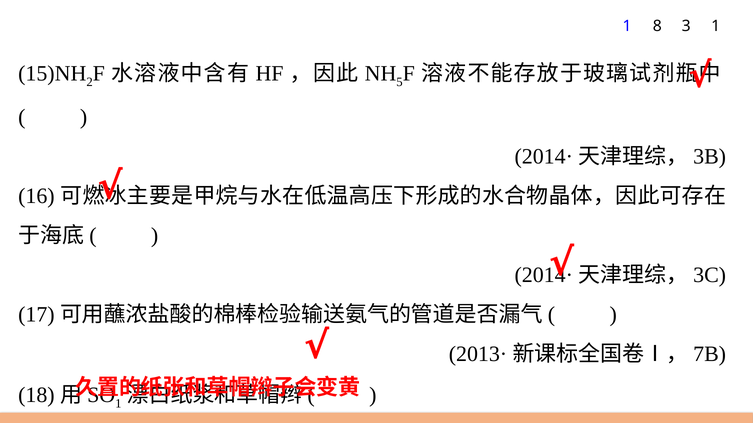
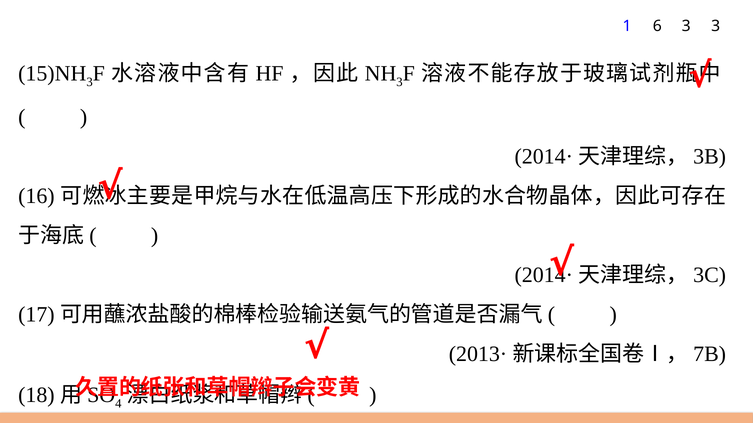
8: 8 -> 6 (657, 26)
3 1: 1 -> 3 (716, 26)
2: 2 -> 3 (90, 82)
5: 5 -> 3 (399, 82)
1: 1 -> 4 (118, 404)
